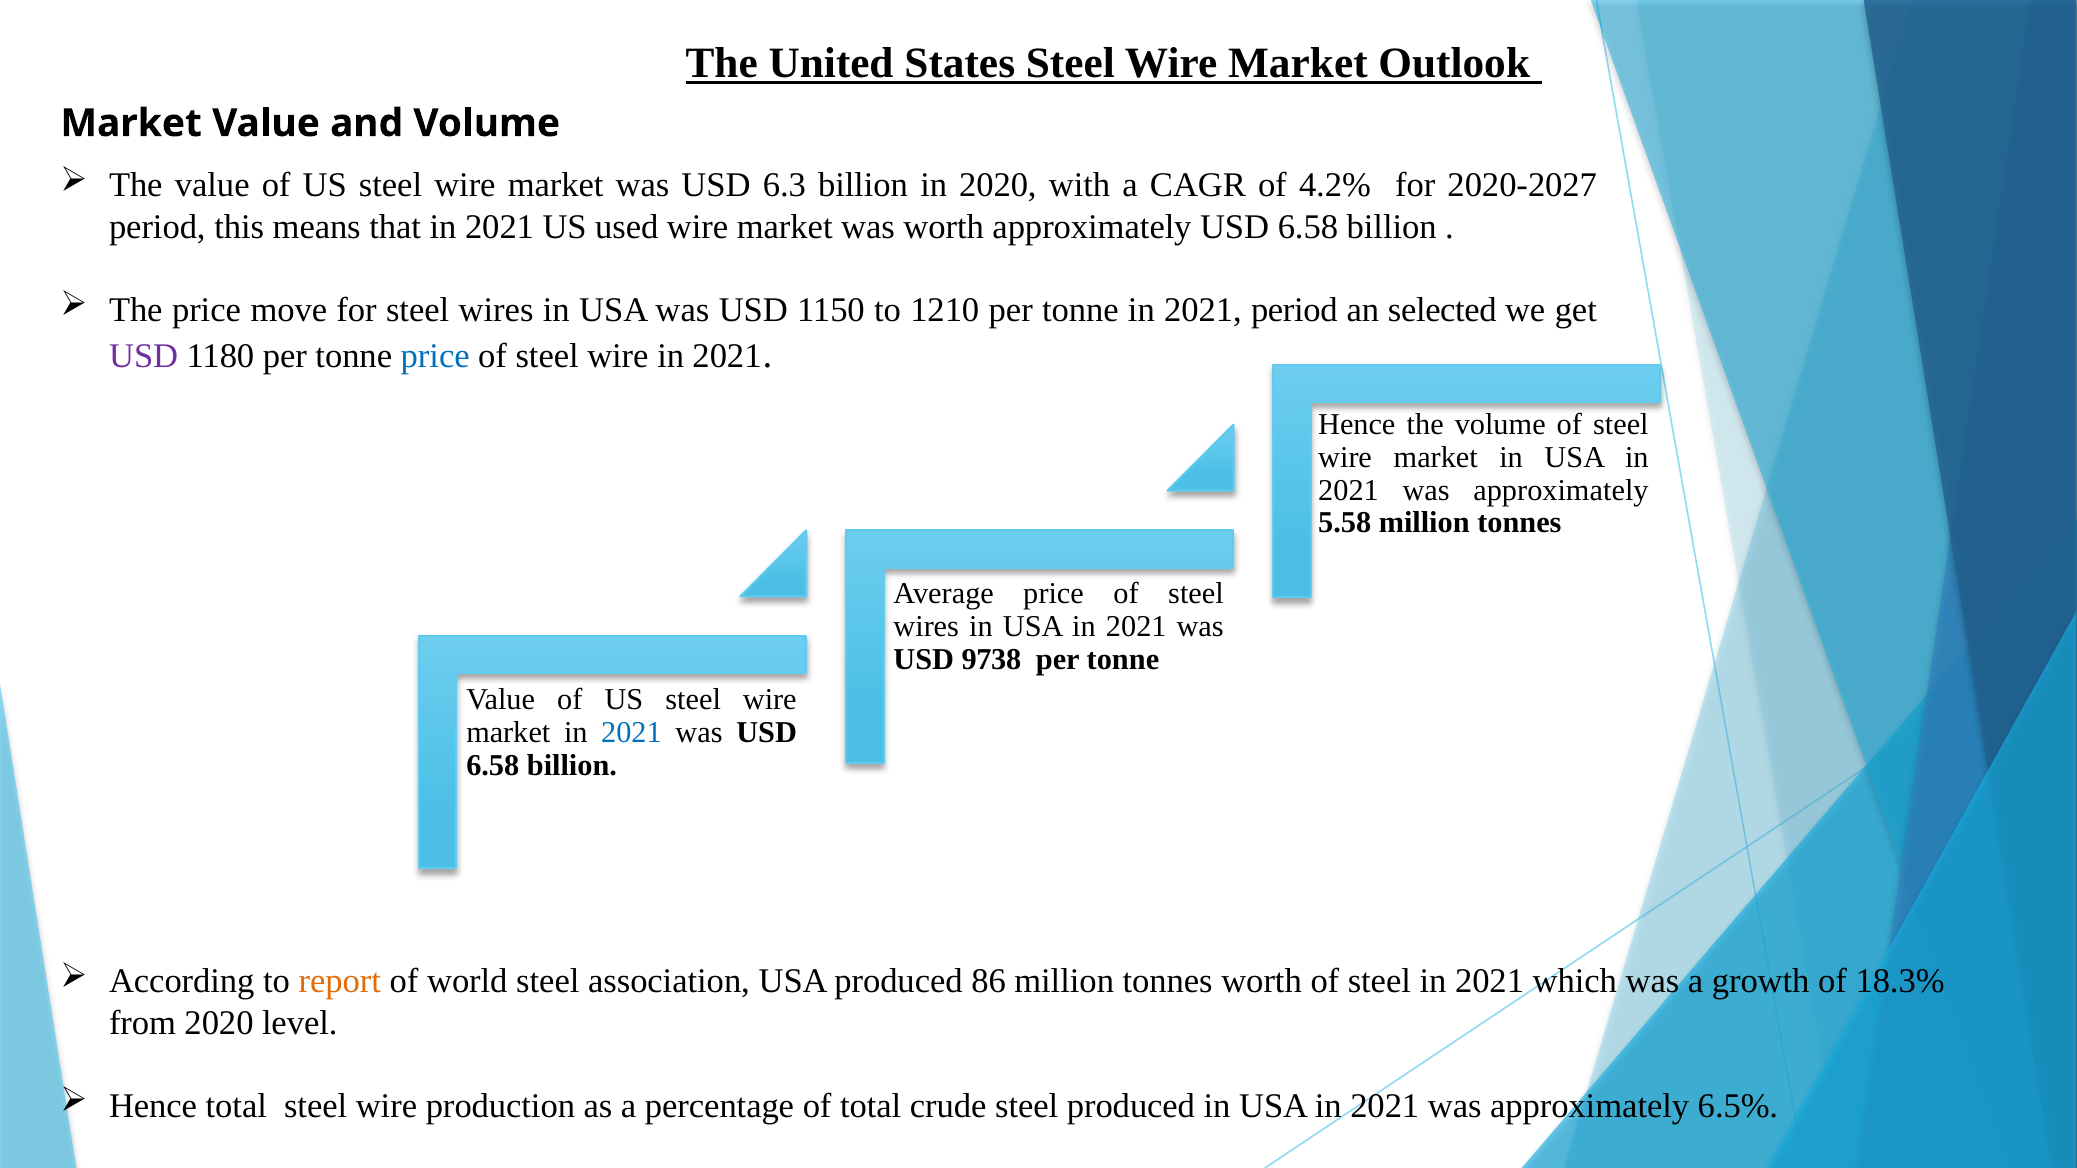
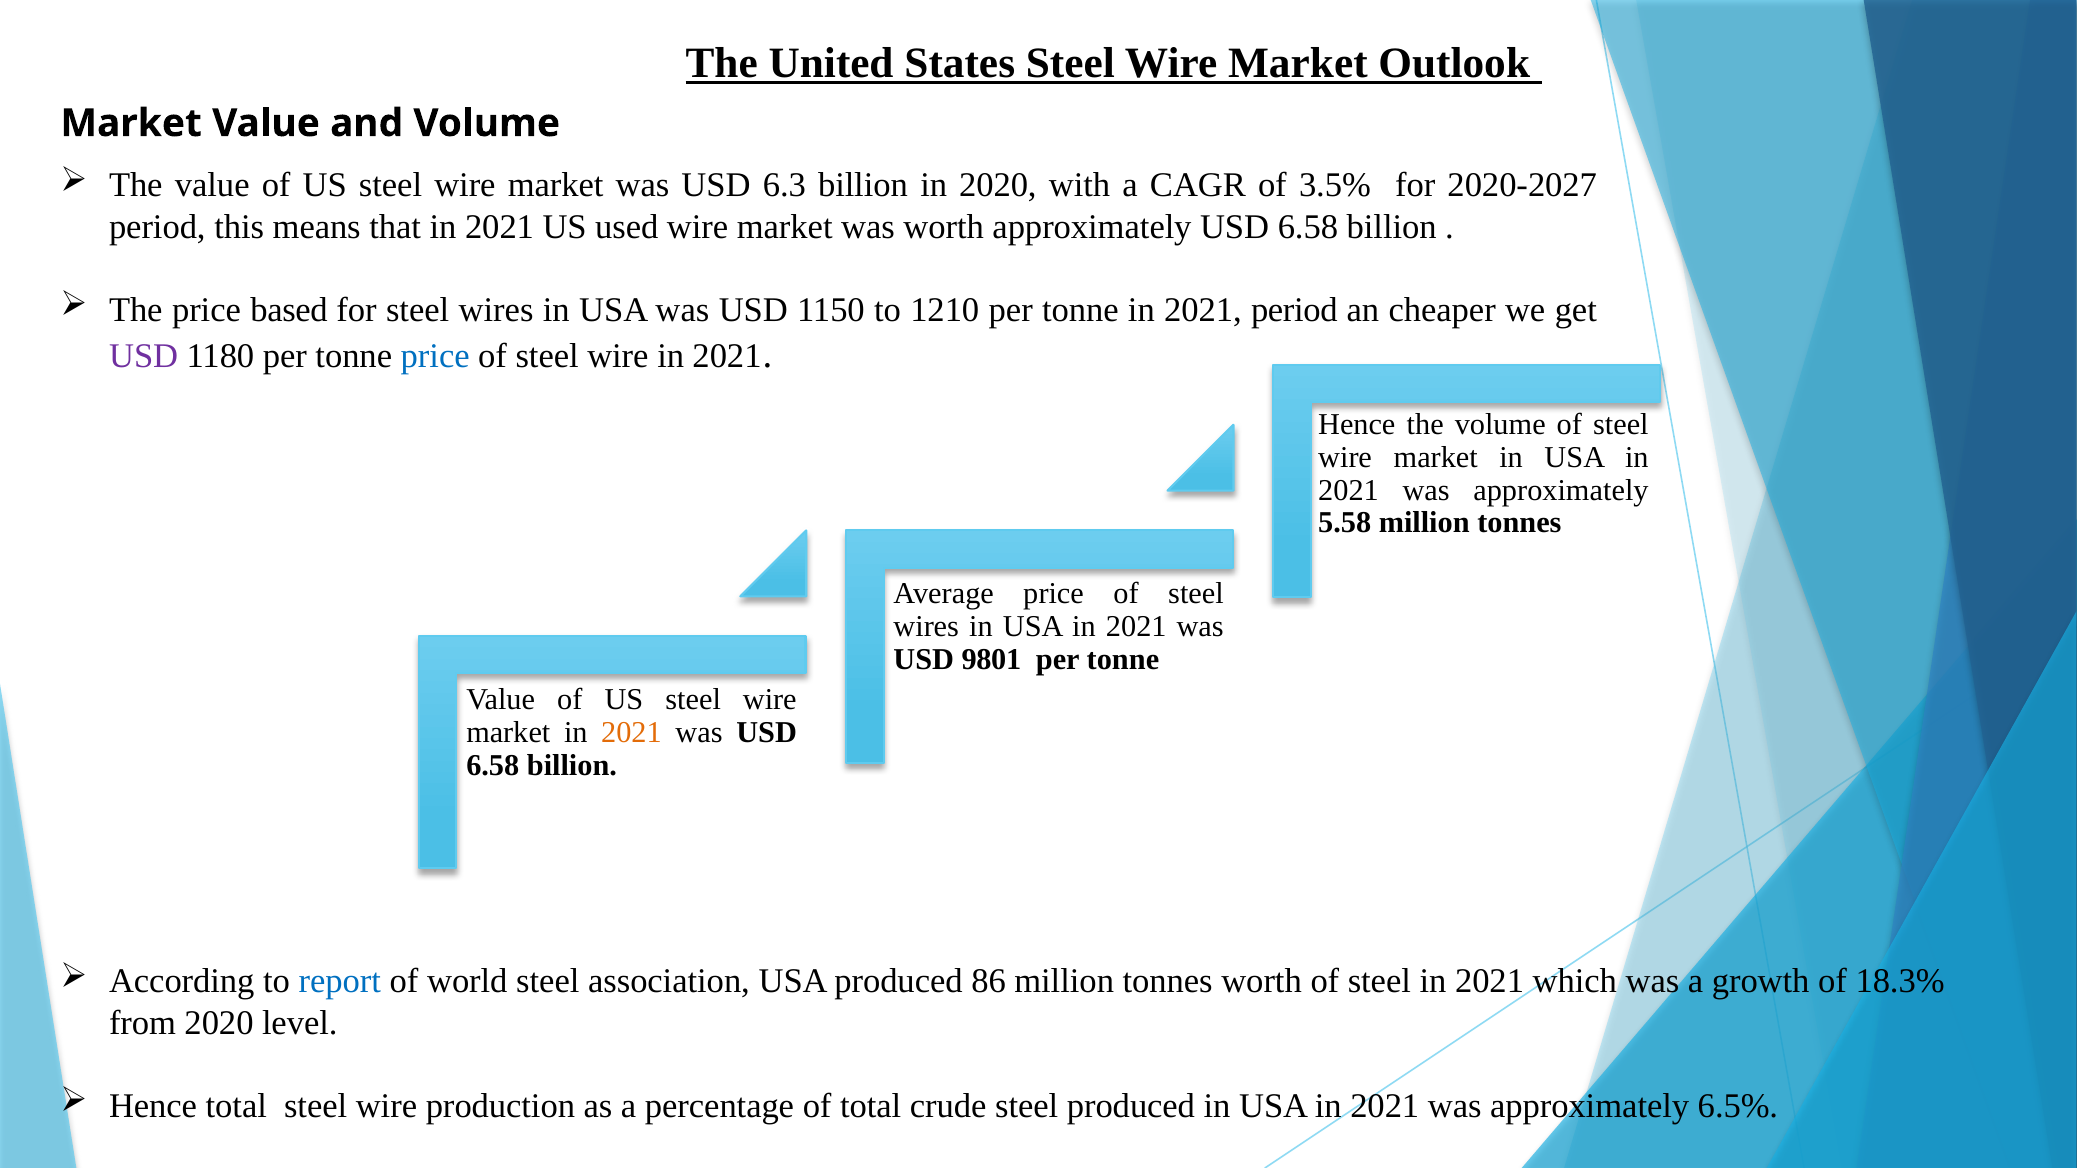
4.2%: 4.2% -> 3.5% (1335, 185)
move: move -> based (289, 310)
selected: selected -> cheaper (1442, 310)
9738: 9738 -> 9801 (991, 660)
2021 colour: blue -> orange (631, 733)
report colour: orange -> blue (340, 982)
